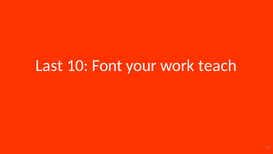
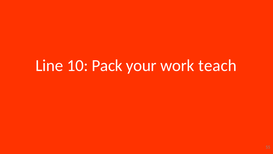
Last: Last -> Line (49, 65)
Font: Font -> Pack (107, 65)
